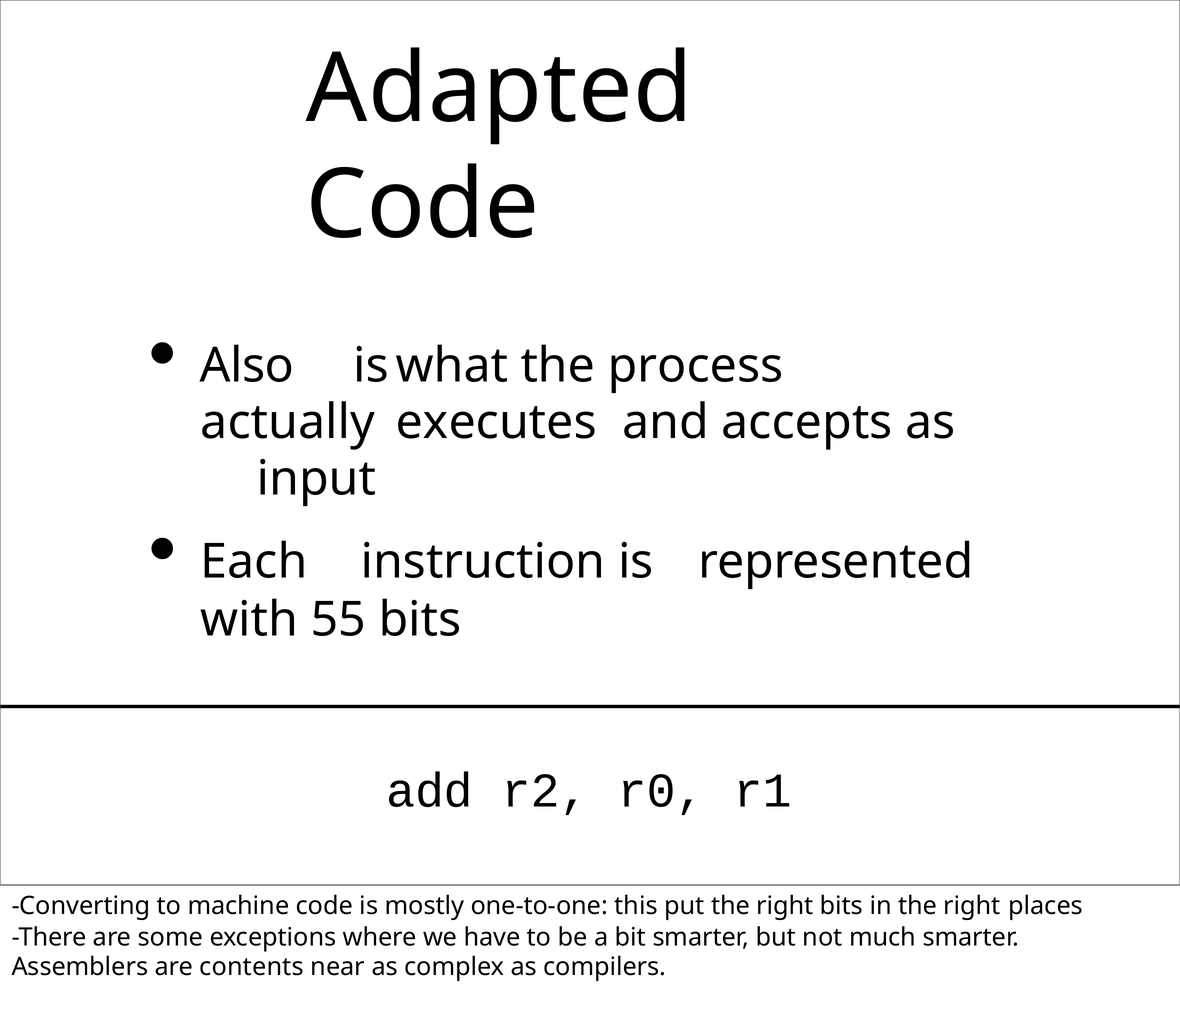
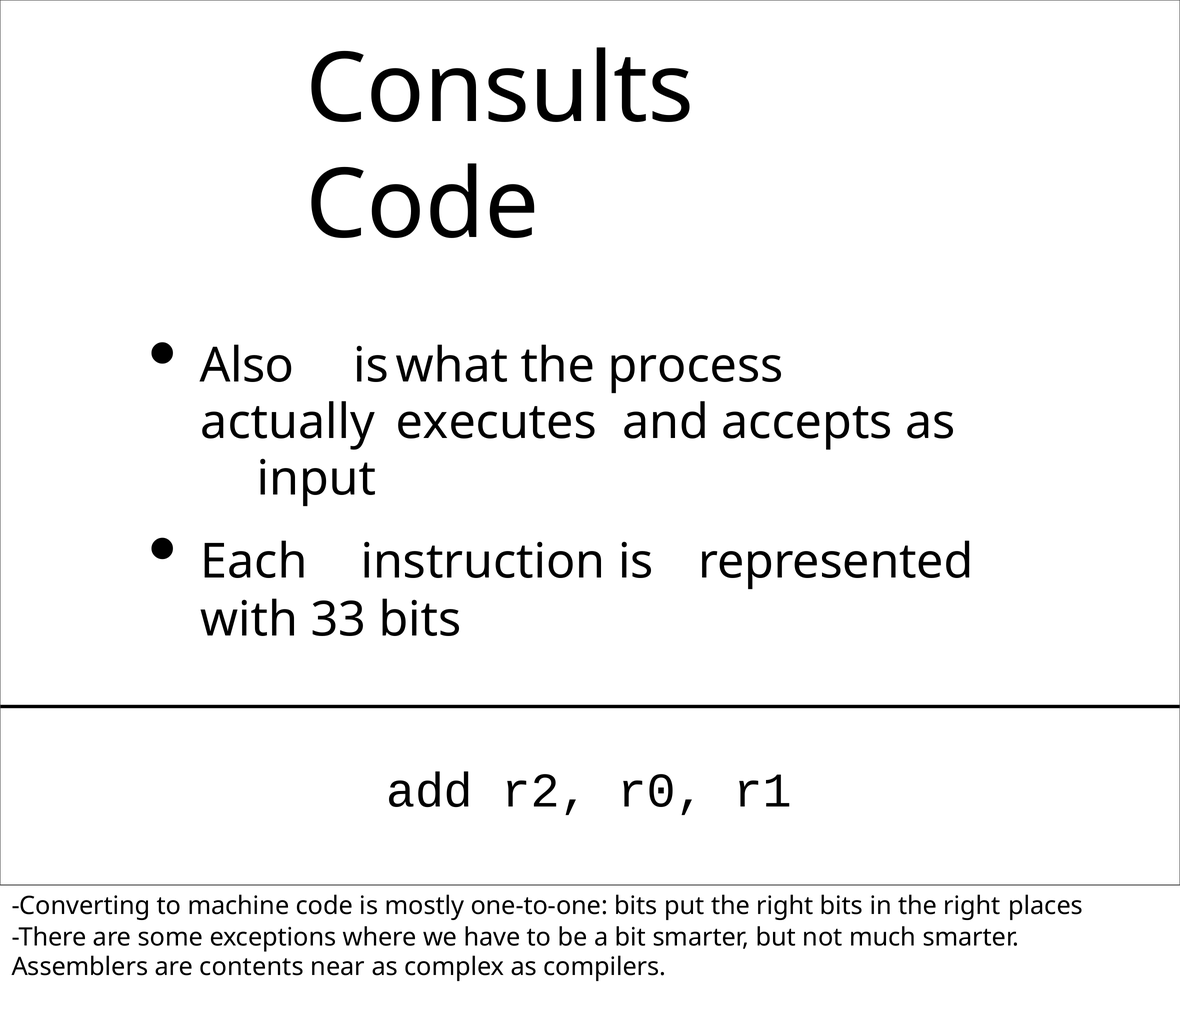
Adapted: Adapted -> Consults (500, 89)
55: 55 -> 33 (338, 619)
one-to-one this: this -> bits (636, 906)
